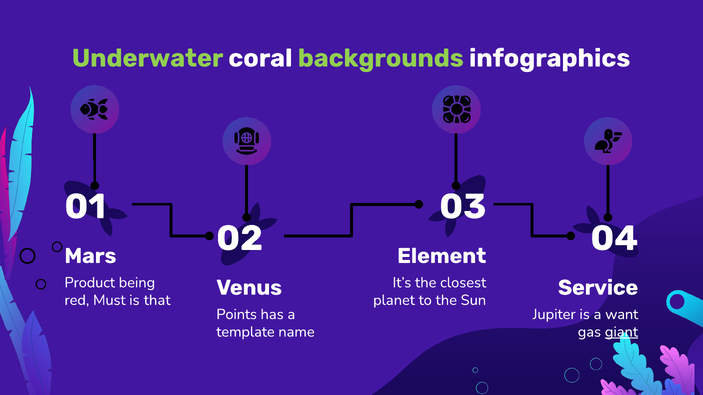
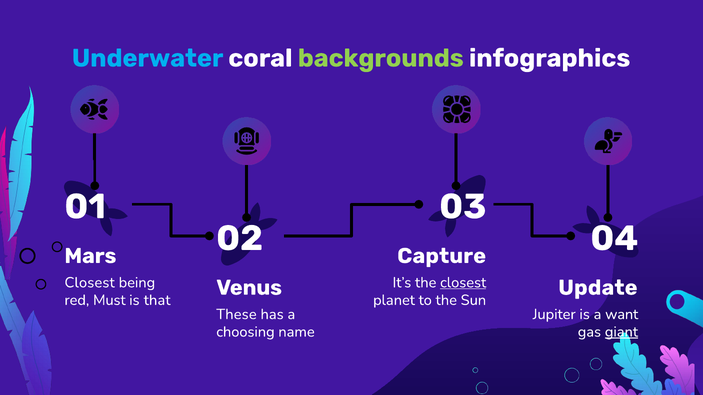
Underwater colour: light green -> light blue (148, 58)
Element: Element -> Capture (442, 256)
Product: Product -> Closest (90, 283)
closest underline: none -> present (463, 283)
Service: Service -> Update (598, 288)
Points: Points -> These (236, 315)
template: template -> choosing (245, 332)
